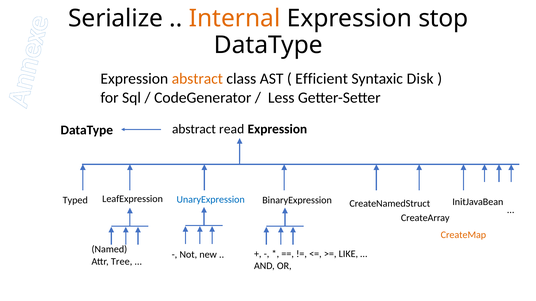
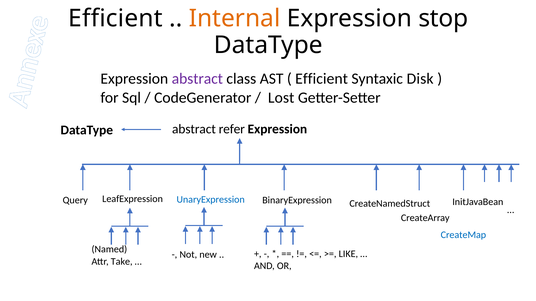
Serialize: Serialize -> Efficient (115, 18)
abstract colour: orange -> purple (197, 79)
Less: Less -> Lost (281, 98)
read: read -> refer (232, 129)
Typed: Typed -> Query (75, 200)
CreateMap colour: orange -> blue (463, 235)
Tree: Tree -> Take (122, 262)
